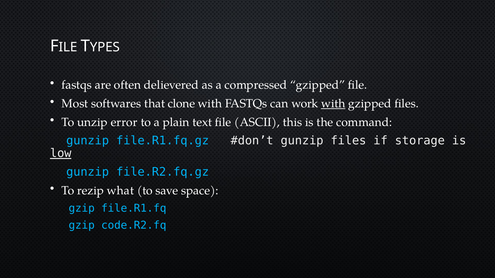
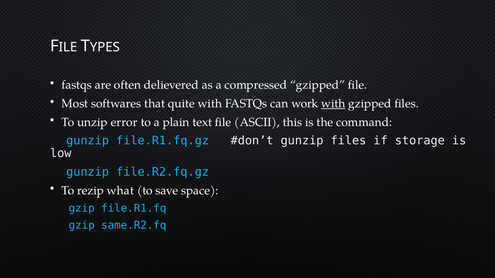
clone: clone -> quite (181, 104)
low underline: present -> none (61, 154)
code.R2.fq: code.R2.fq -> same.R2.fq (134, 226)
